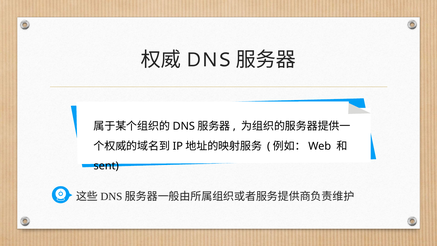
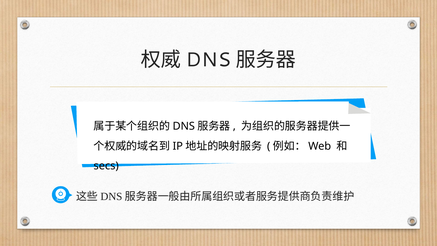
sent: sent -> secs (106, 166)
